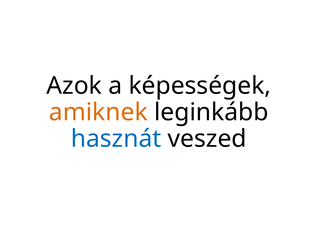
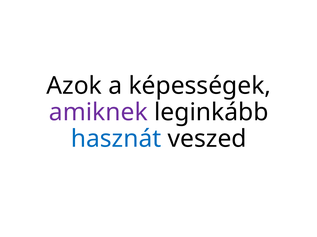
amiknek colour: orange -> purple (98, 113)
